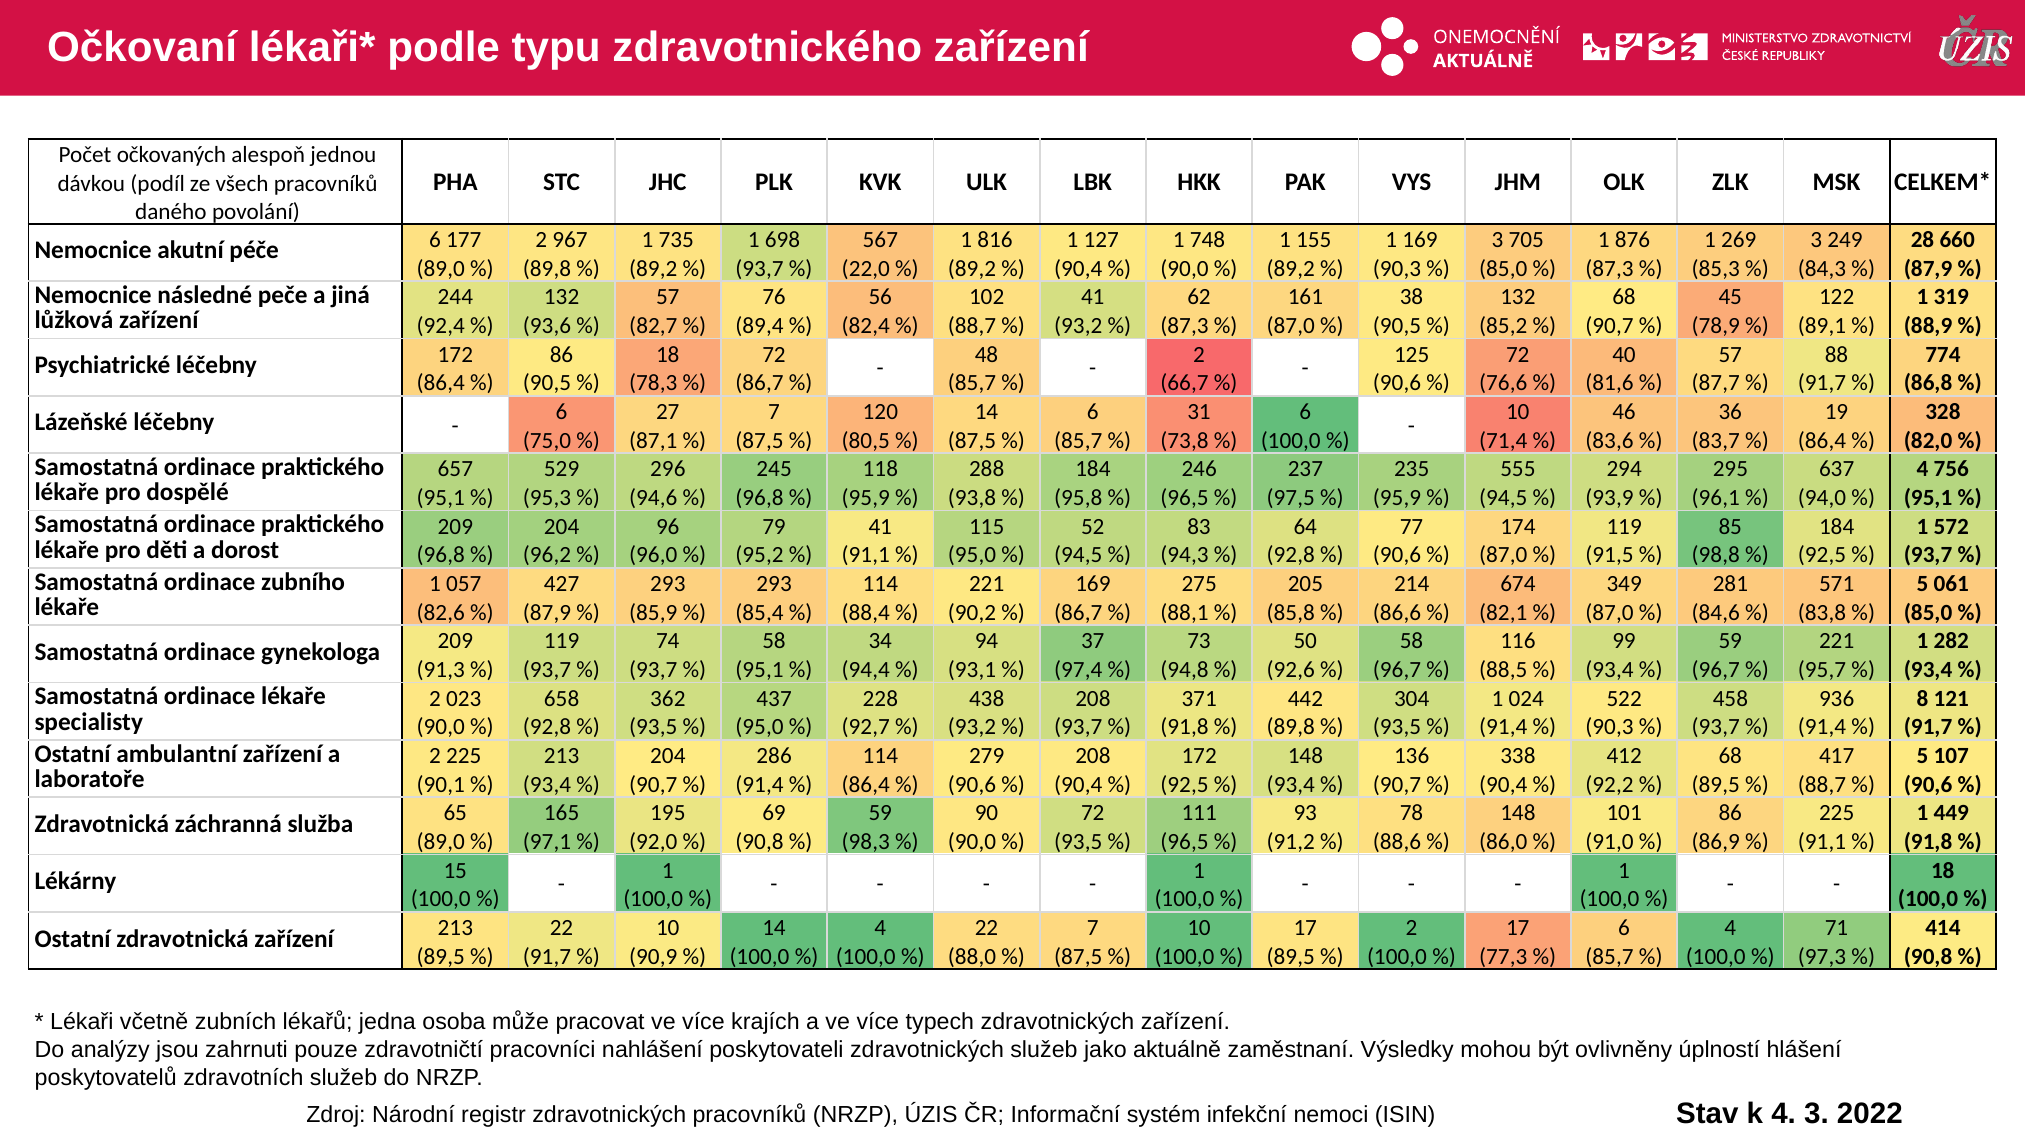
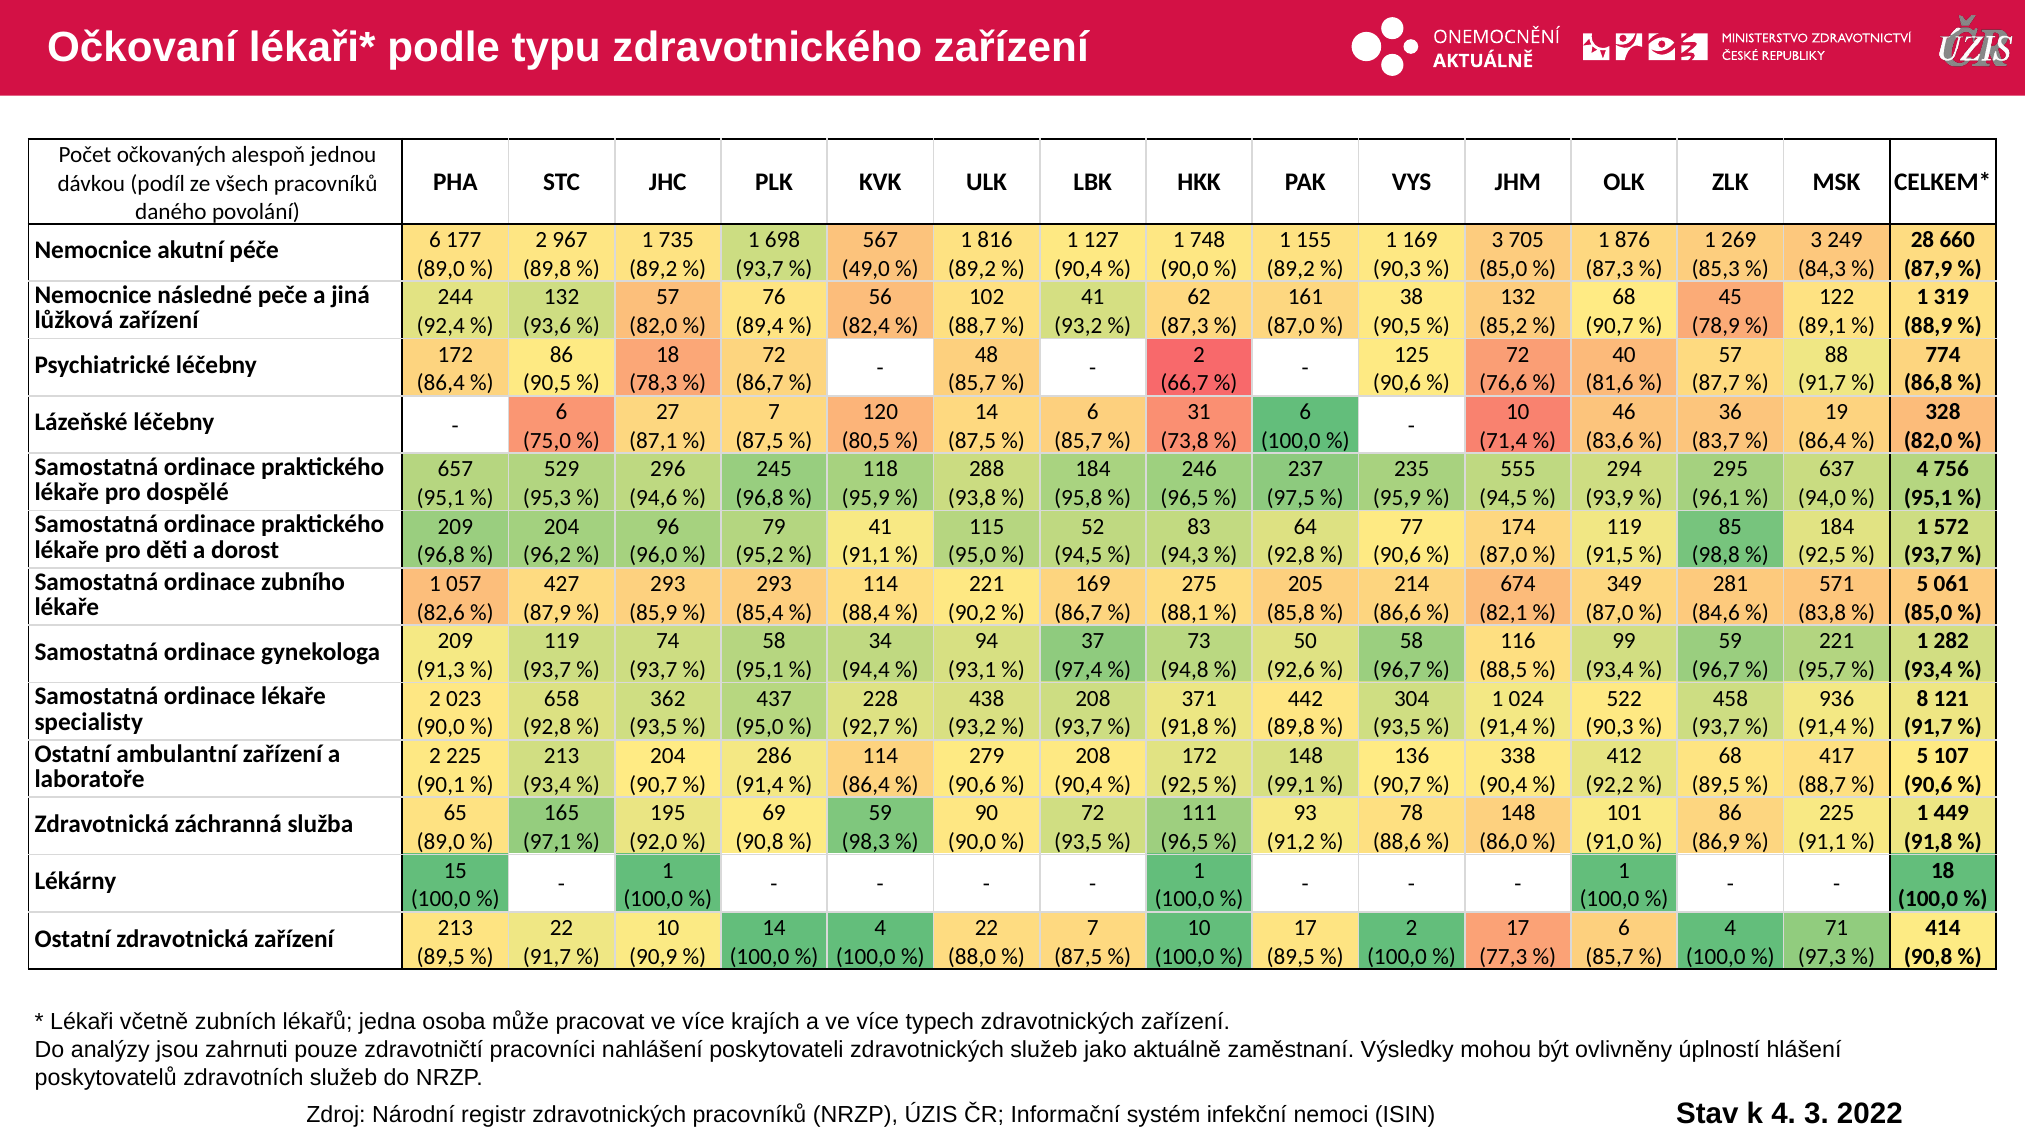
22,0: 22,0 -> 49,0 (866, 269)
82,7: 82,7 -> 82,0 (653, 326)
93,4: 93,4 -> 99,1 (1291, 785)
